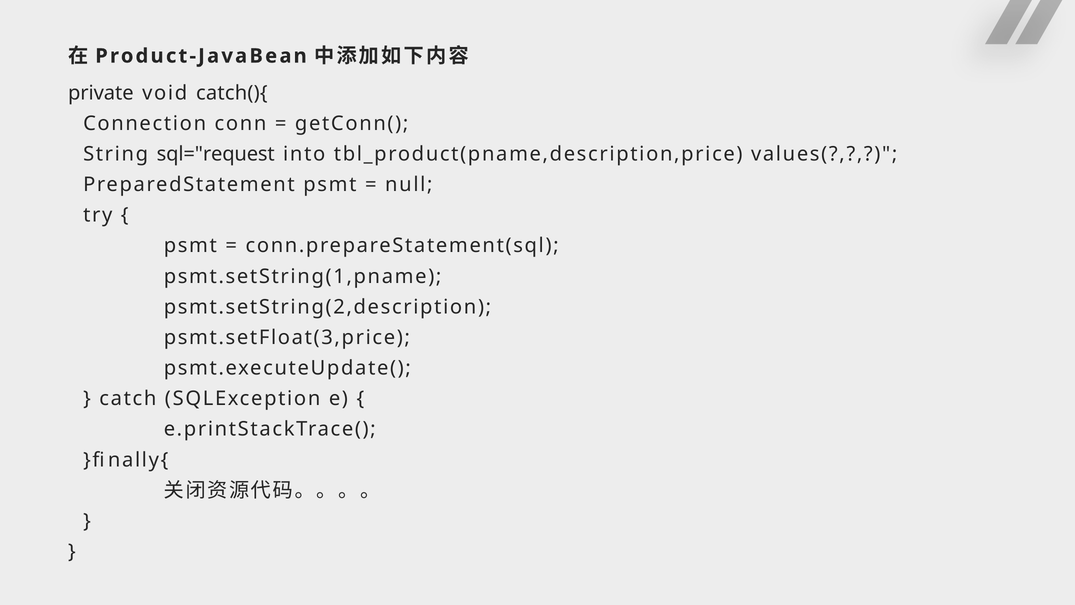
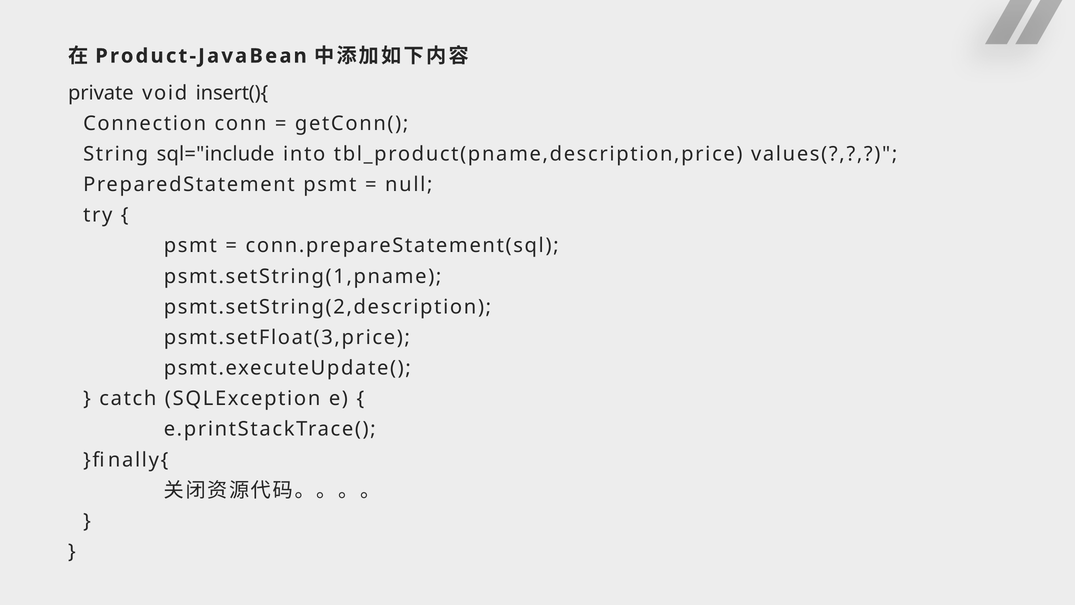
catch(){: catch(){ -> insert(){ (232, 93)
sql="request: sql="request -> sql="include (216, 154)
